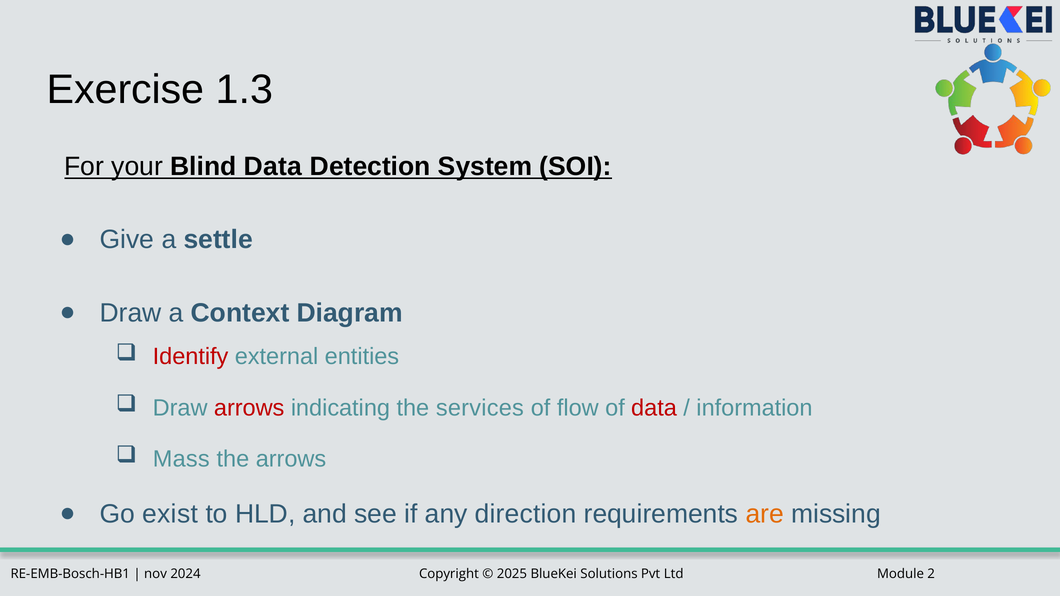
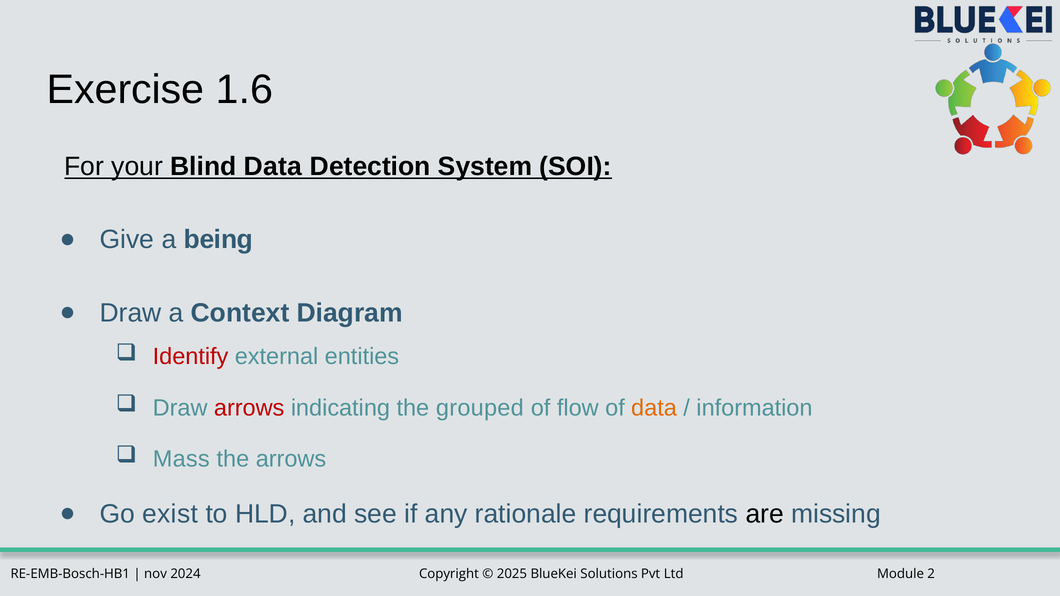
1.3: 1.3 -> 1.6 (244, 90)
settle: settle -> being (218, 240)
services: services -> grouped (480, 408)
data colour: red -> orange (654, 408)
direction: direction -> rationale (526, 514)
are colour: orange -> black (765, 514)
